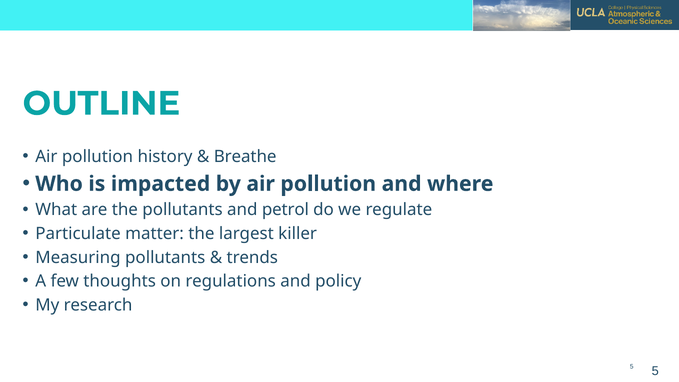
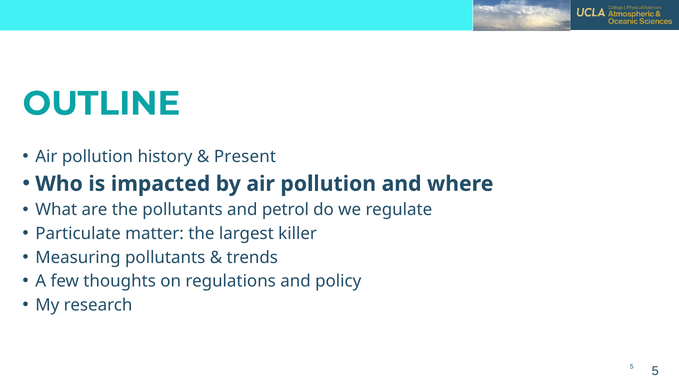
Breathe: Breathe -> Present (245, 156)
